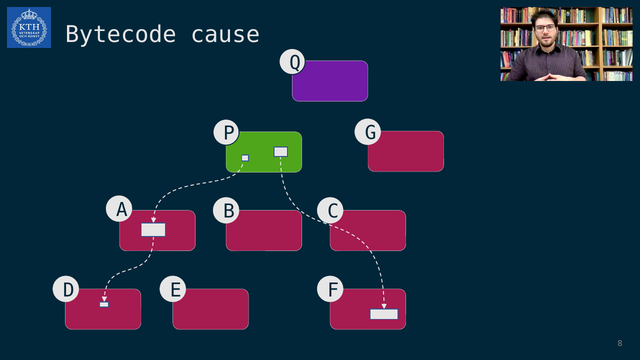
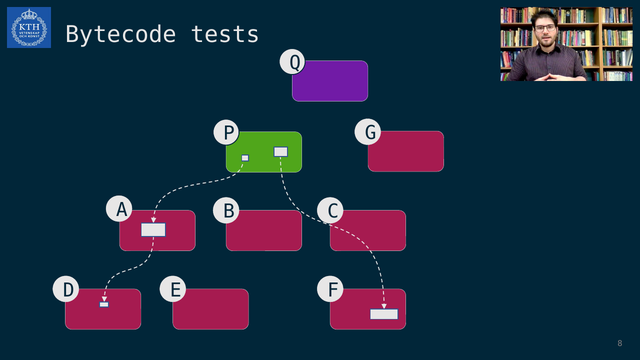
cause: cause -> tests (225, 35)
